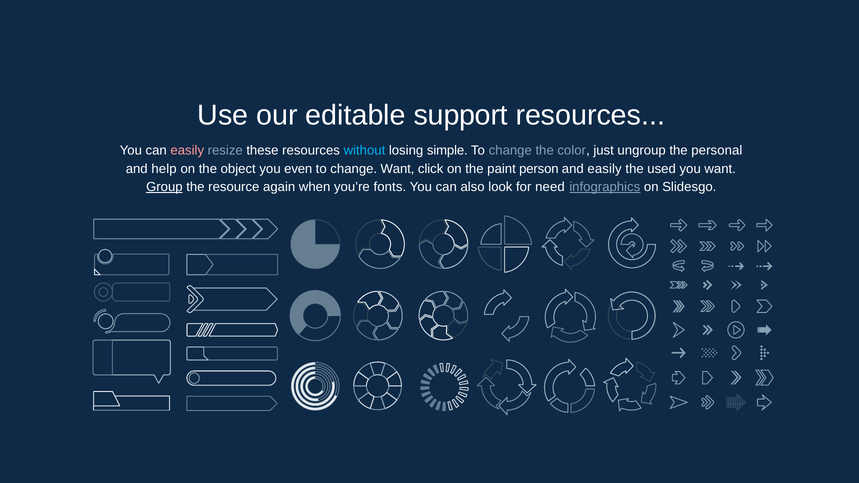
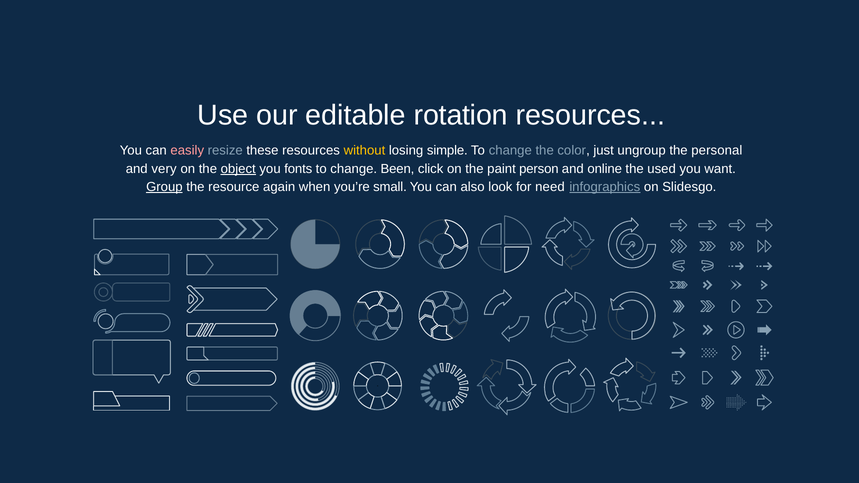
support: support -> rotation (461, 115)
without colour: light blue -> yellow (364, 151)
help: help -> very (164, 169)
object underline: none -> present (238, 169)
even: even -> fonts (298, 169)
change Want: Want -> Been (397, 169)
and easily: easily -> online (605, 169)
fonts: fonts -> small (390, 187)
